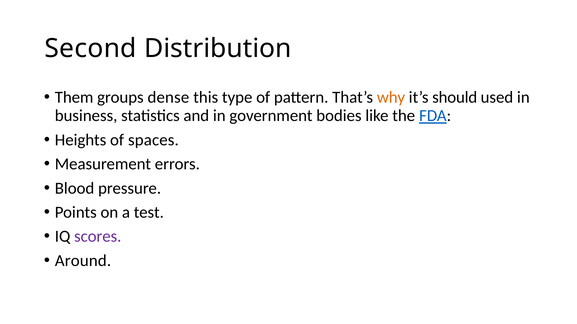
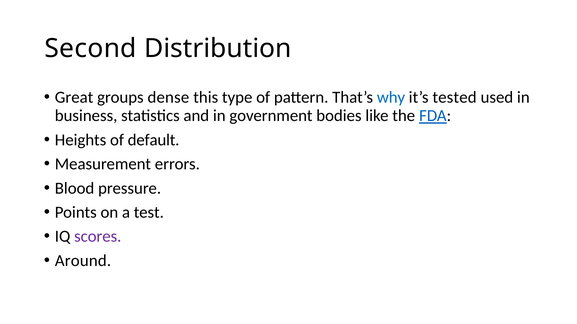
Them: Them -> Great (74, 98)
why colour: orange -> blue (391, 98)
should: should -> tested (455, 98)
spaces: spaces -> default (154, 140)
